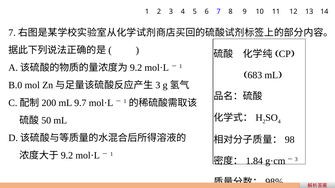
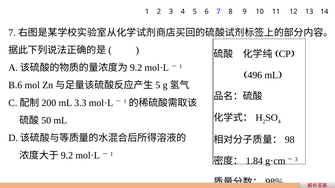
683: 683 -> 496 (255, 75)
B.0: B.0 -> B.6 (15, 85)
3: 3 -> 5 (158, 85)
9.7: 9.7 -> 3.3 (80, 103)
